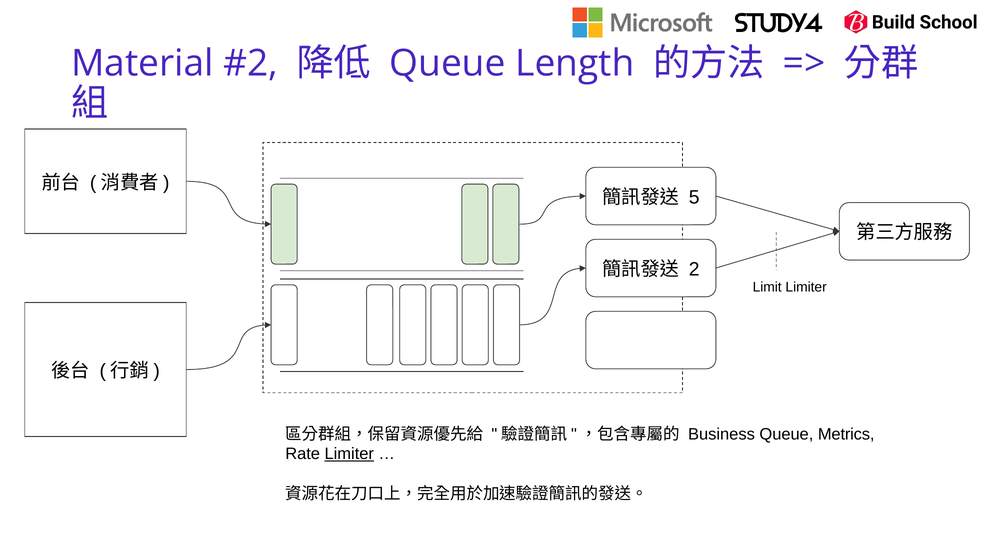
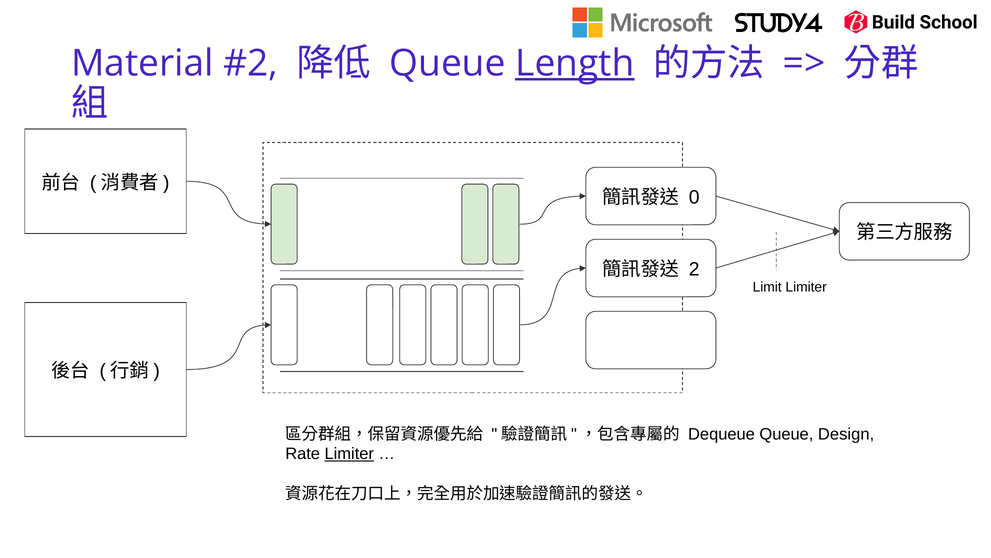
Length underline: none -> present (575, 63)
5: 5 -> 0 (694, 197)
Business: Business -> Dequeue (721, 434)
Metrics: Metrics -> Design (846, 434)
